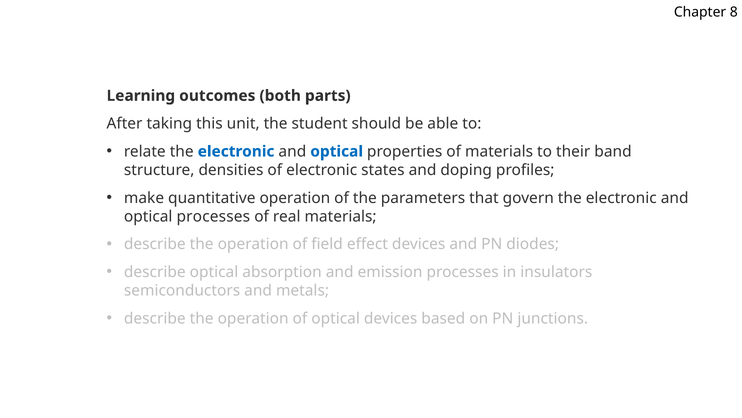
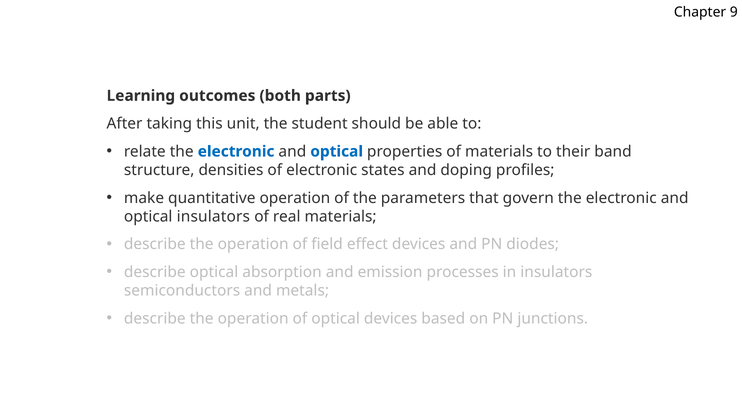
8: 8 -> 9 (734, 12)
optical processes: processes -> insulators (213, 216)
